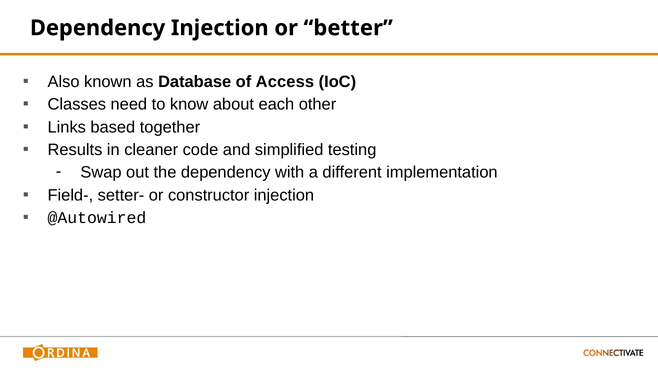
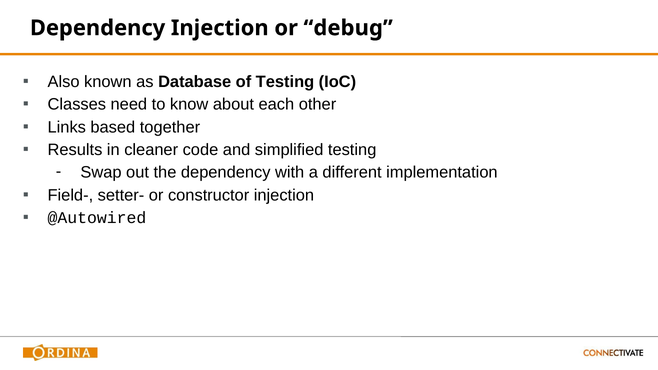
better: better -> debug (348, 28)
of Access: Access -> Testing (285, 82)
